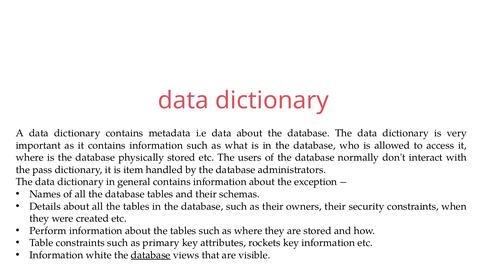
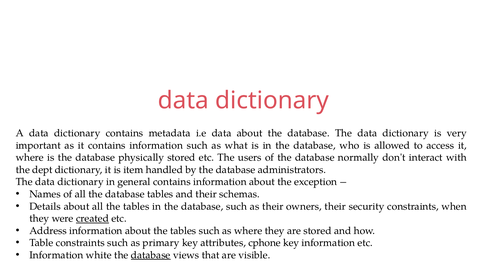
pass: pass -> dept (42, 170)
created underline: none -> present (92, 218)
Perform: Perform -> Address (48, 231)
rockets: rockets -> cphone (265, 243)
